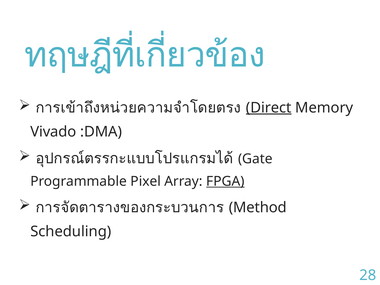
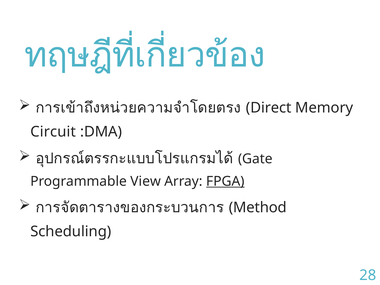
Direct underline: present -> none (269, 108)
Vivado: Vivado -> Circuit (53, 132)
Pixel: Pixel -> View (146, 181)
